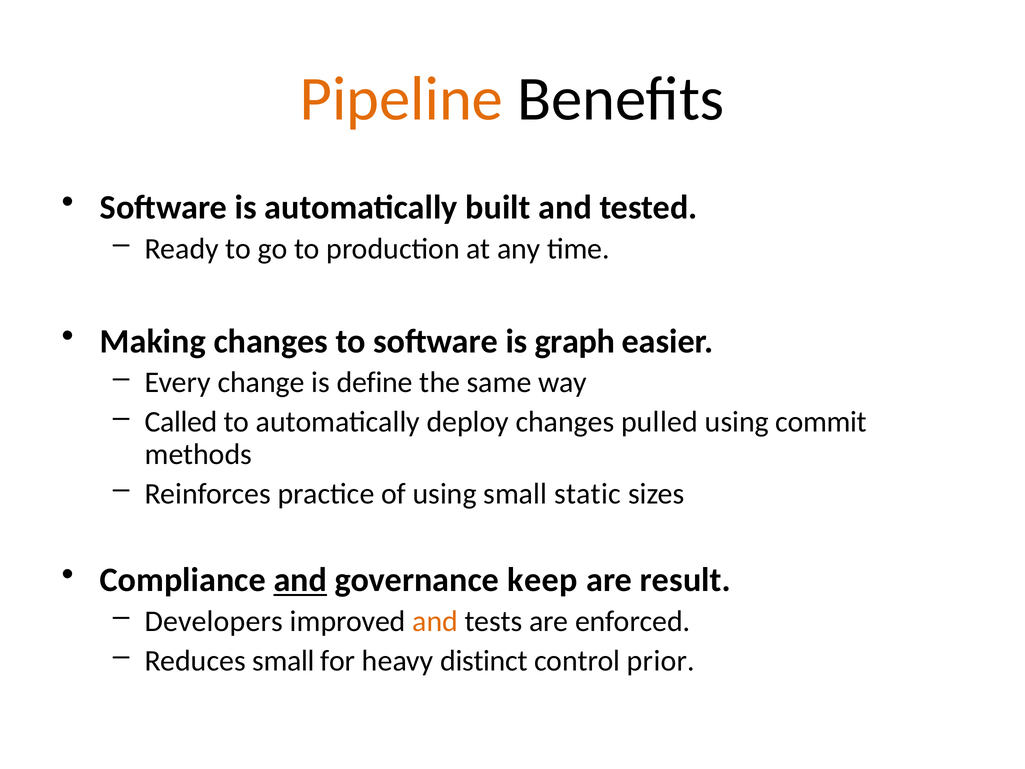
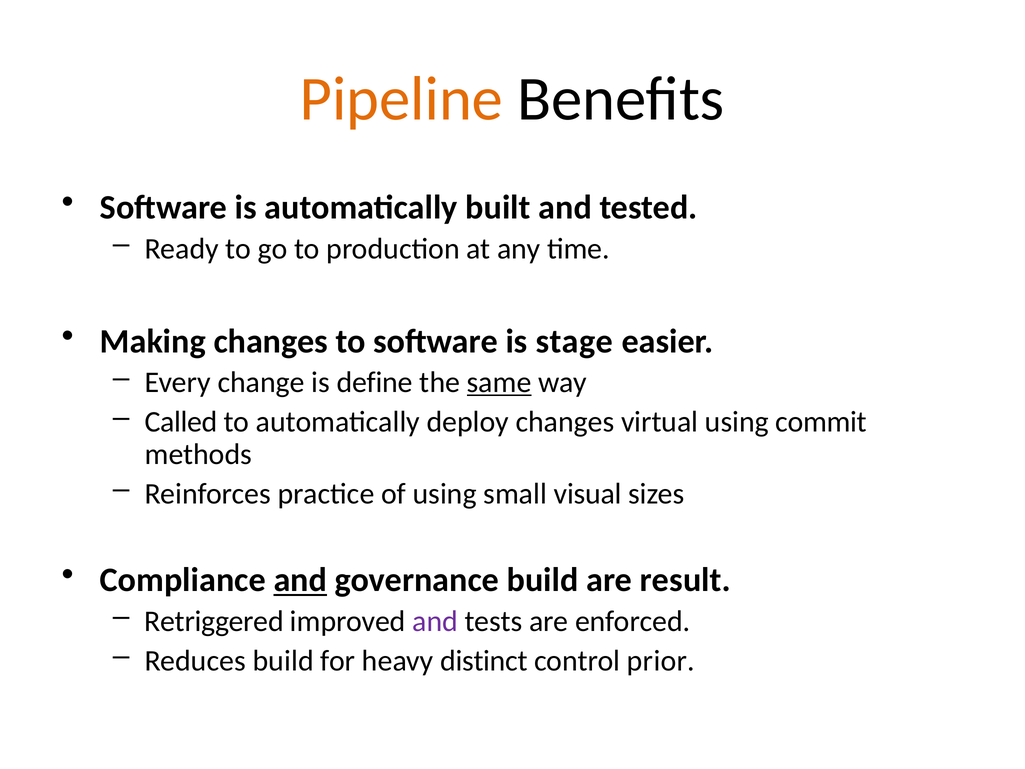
graph: graph -> stage (574, 341)
same underline: none -> present (499, 382)
pulled: pulled -> virtual (660, 422)
static: static -> visual (588, 494)
governance keep: keep -> build (543, 580)
Developers: Developers -> Retriggered (214, 621)
and colour: orange -> purple (435, 621)
Reduces small: small -> build (283, 661)
